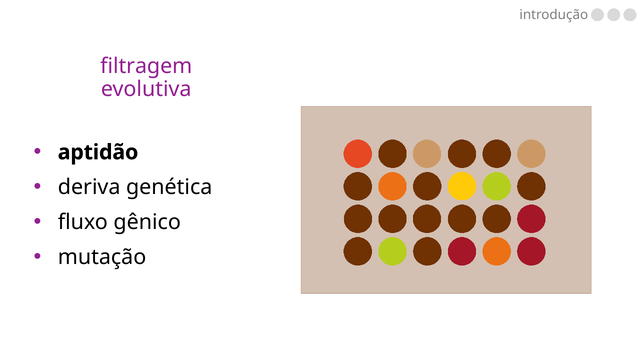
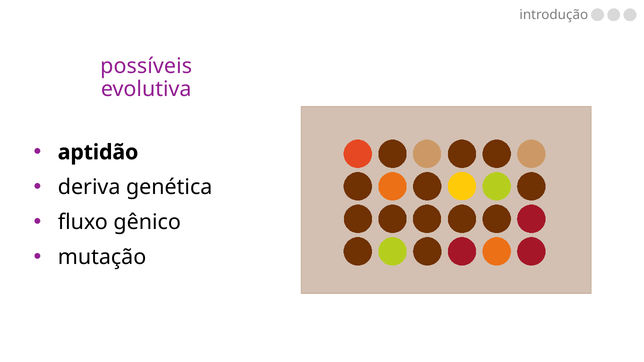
filtragem: filtragem -> possíveis (146, 66)
